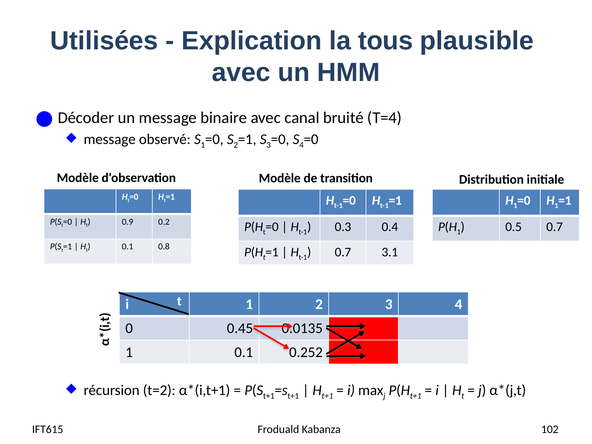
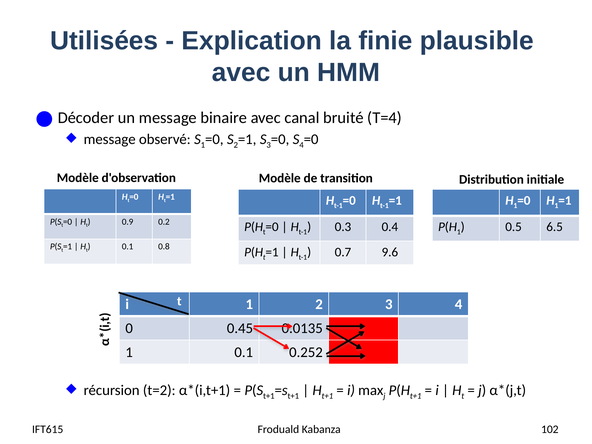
tous: tous -> finie (386, 41)
0.5 0.7: 0.7 -> 6.5 (555, 227)
3.1: 3.1 -> 9.6 (390, 252)
